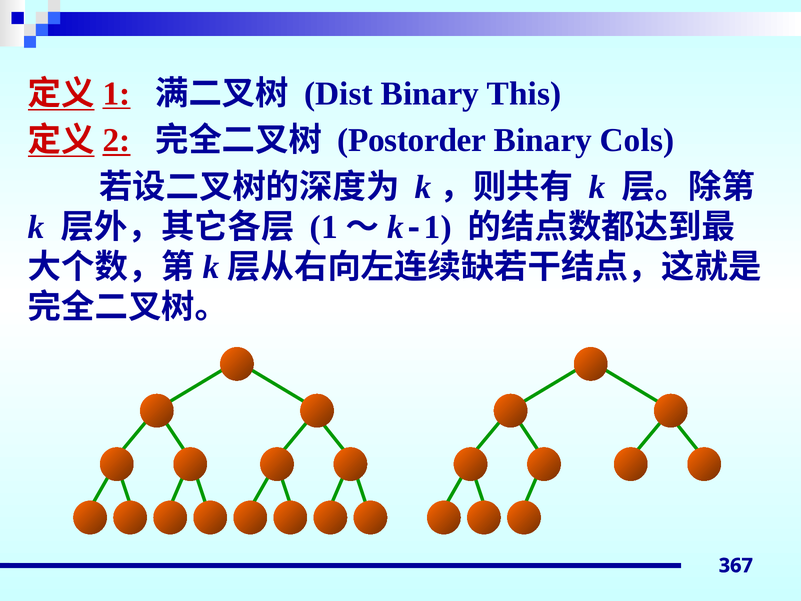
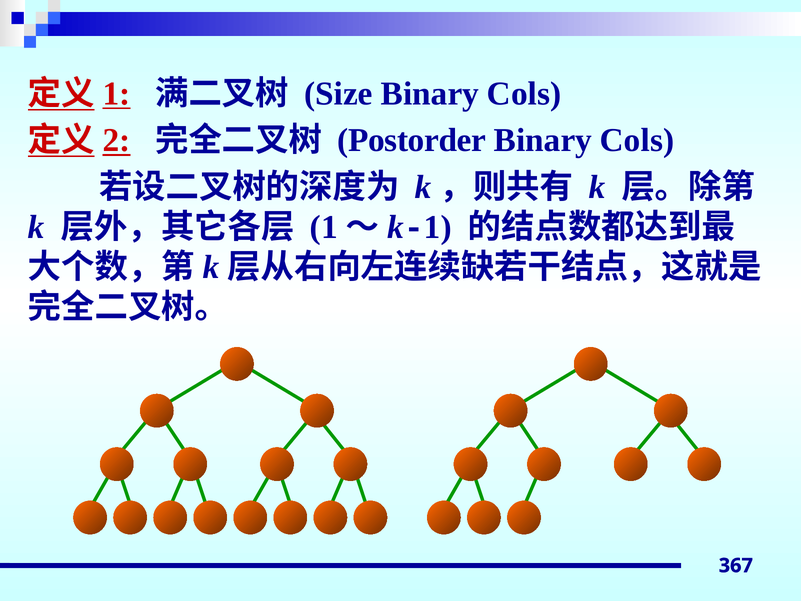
Dist: Dist -> Size (338, 94)
This: This -> Cols (524, 94)
